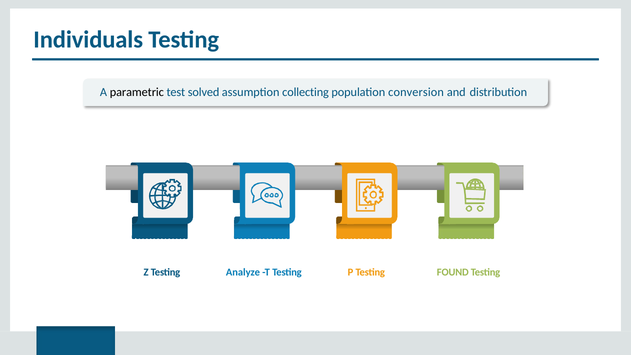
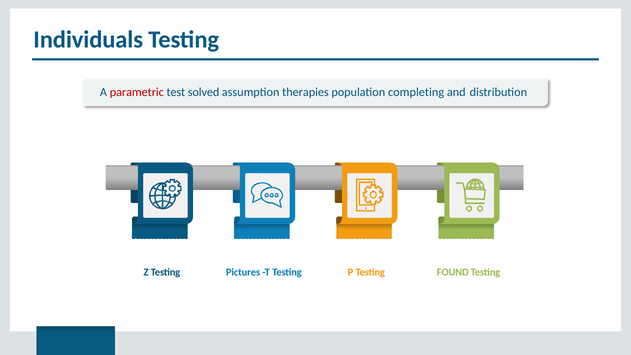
parametric colour: black -> red (137, 92)
collecting: collecting -> therapies (306, 92)
conversion: conversion -> completing (416, 92)
Analyze: Analyze -> Pictures (243, 272)
